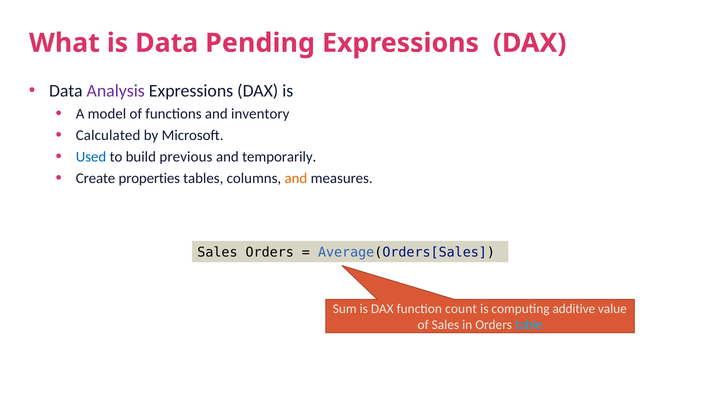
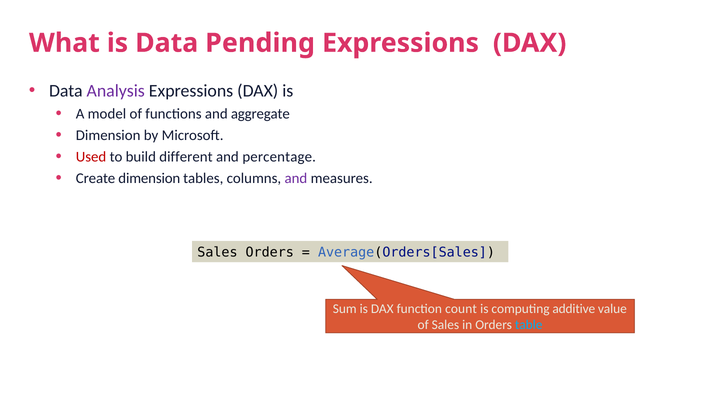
inventory: inventory -> aggregate (260, 114)
Calculated: Calculated -> Dimension (108, 135)
Used colour: blue -> red (91, 157)
previous: previous -> different (186, 157)
temporarily: temporarily -> percentage (279, 157)
Create properties: properties -> dimension (149, 178)
and colour: orange -> purple (296, 178)
